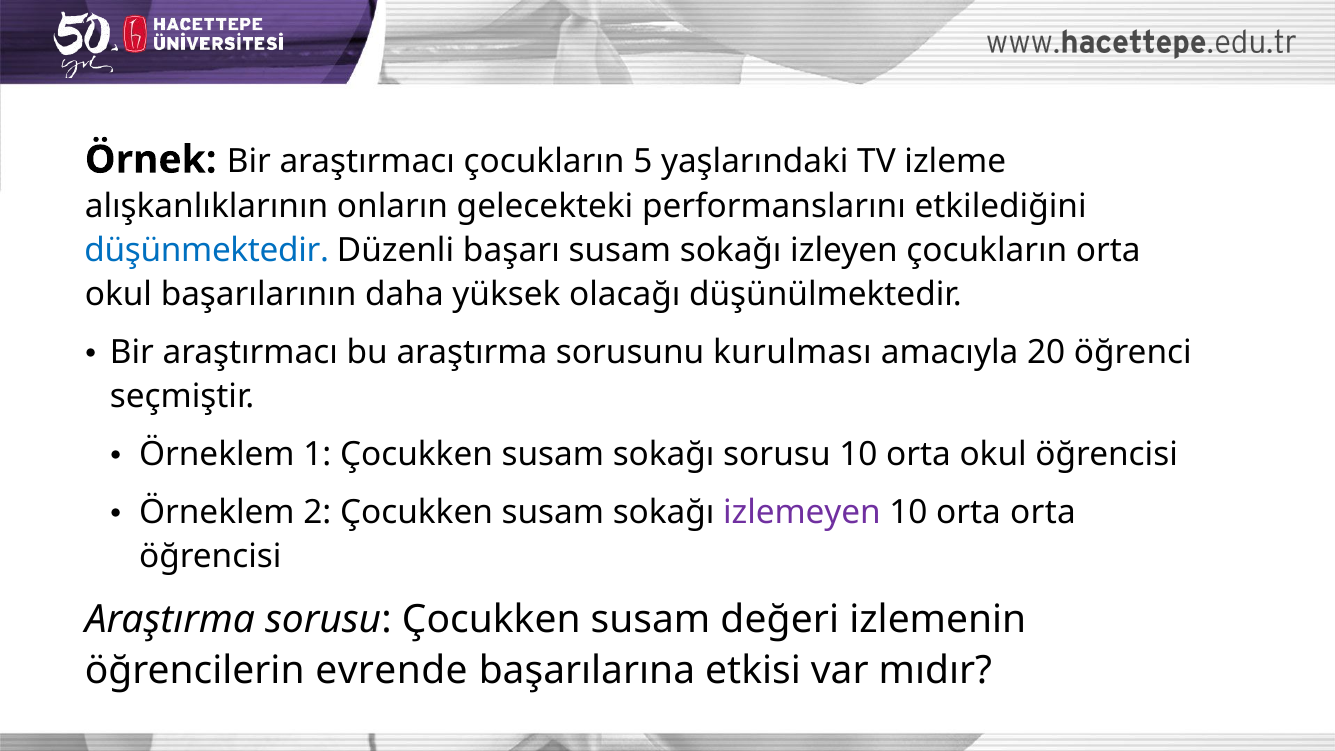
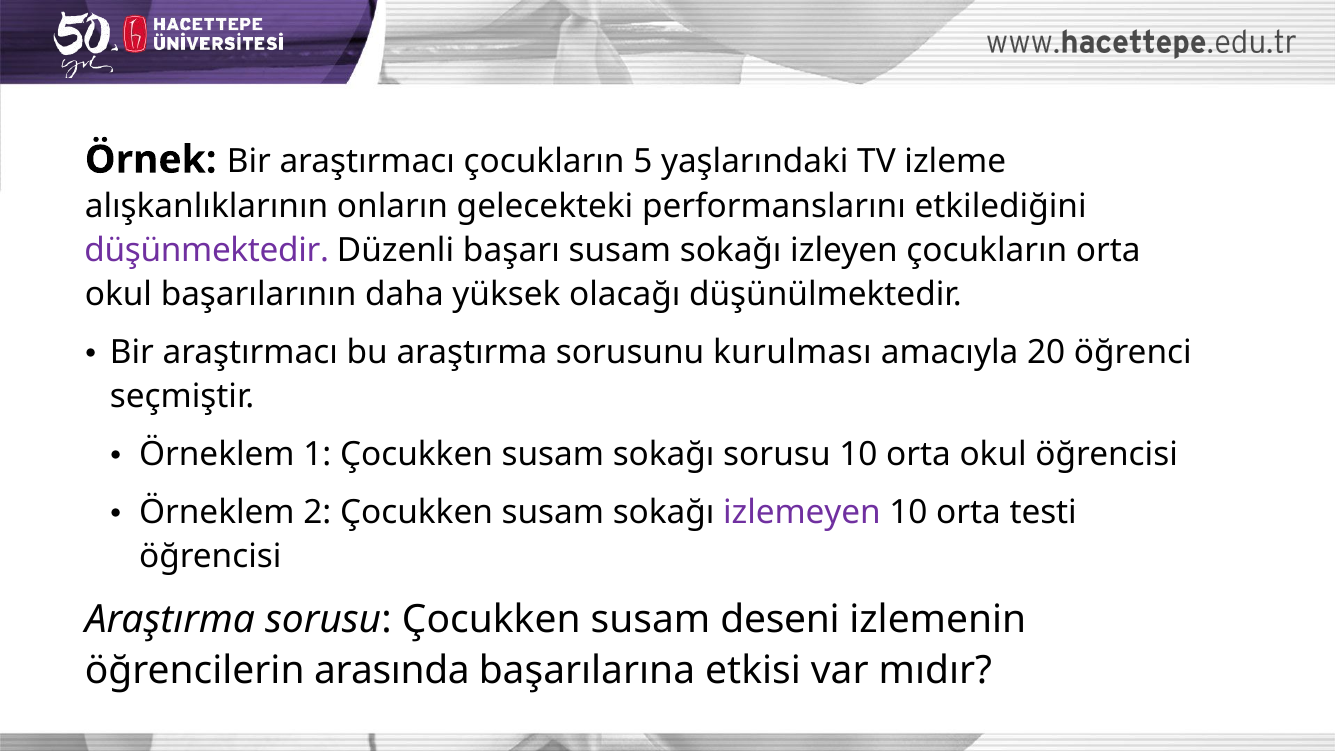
düşünmektedir colour: blue -> purple (207, 251)
orta orta: orta -> testi (1043, 513)
değeri: değeri -> deseni (780, 619)
evrende: evrende -> arasında (392, 671)
